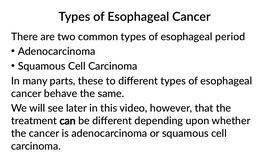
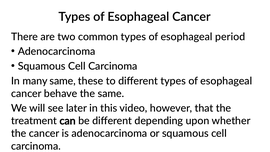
many parts: parts -> same (63, 81)
